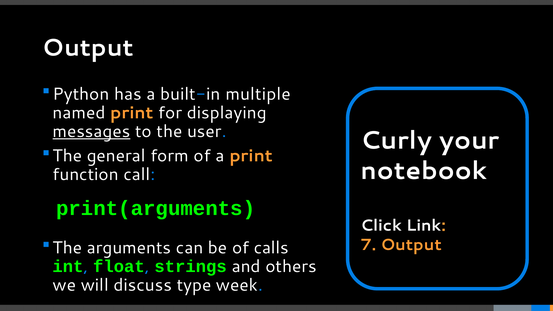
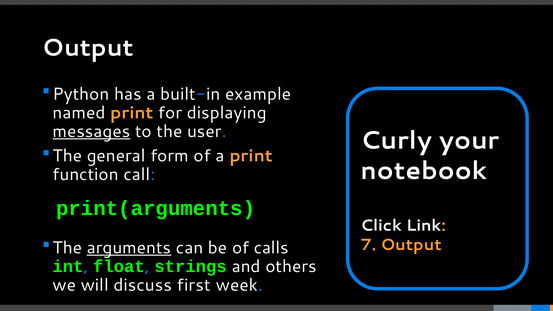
multiple: multiple -> example (258, 94)
arguments underline: none -> present (129, 248)
type: type -> first (194, 285)
